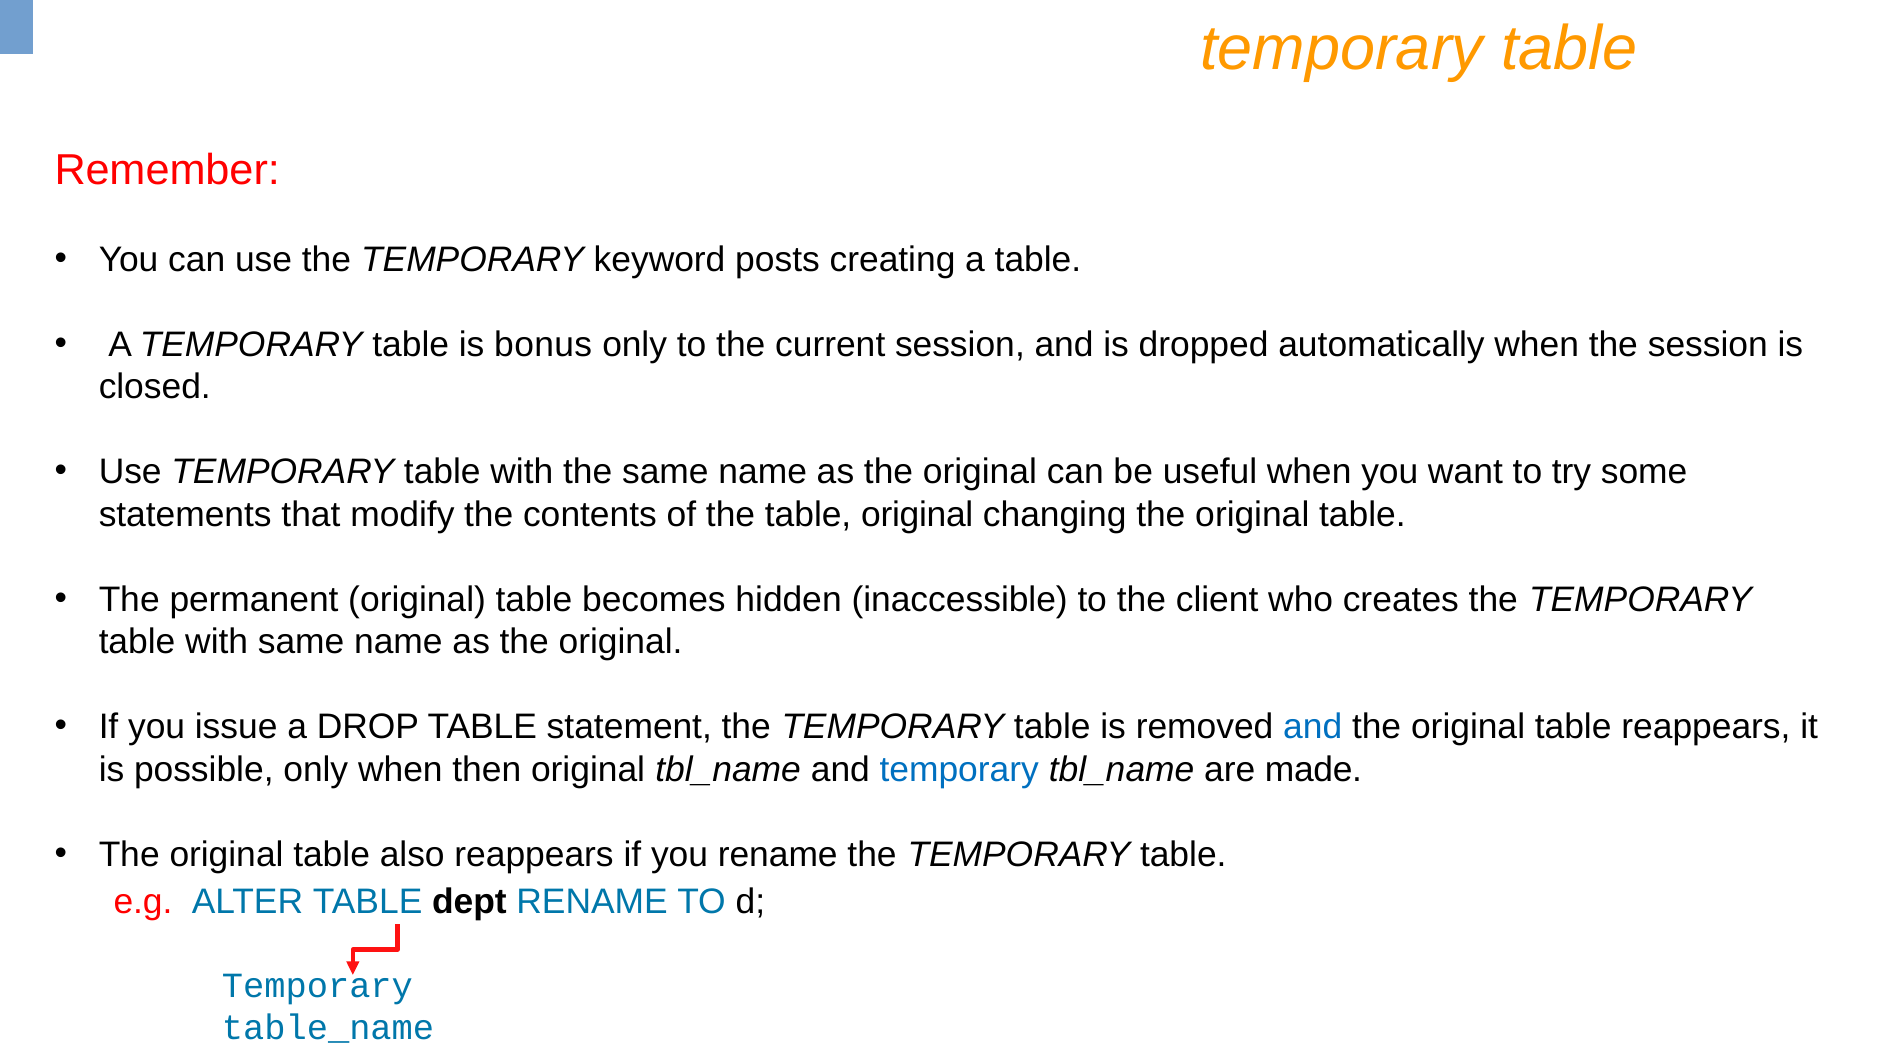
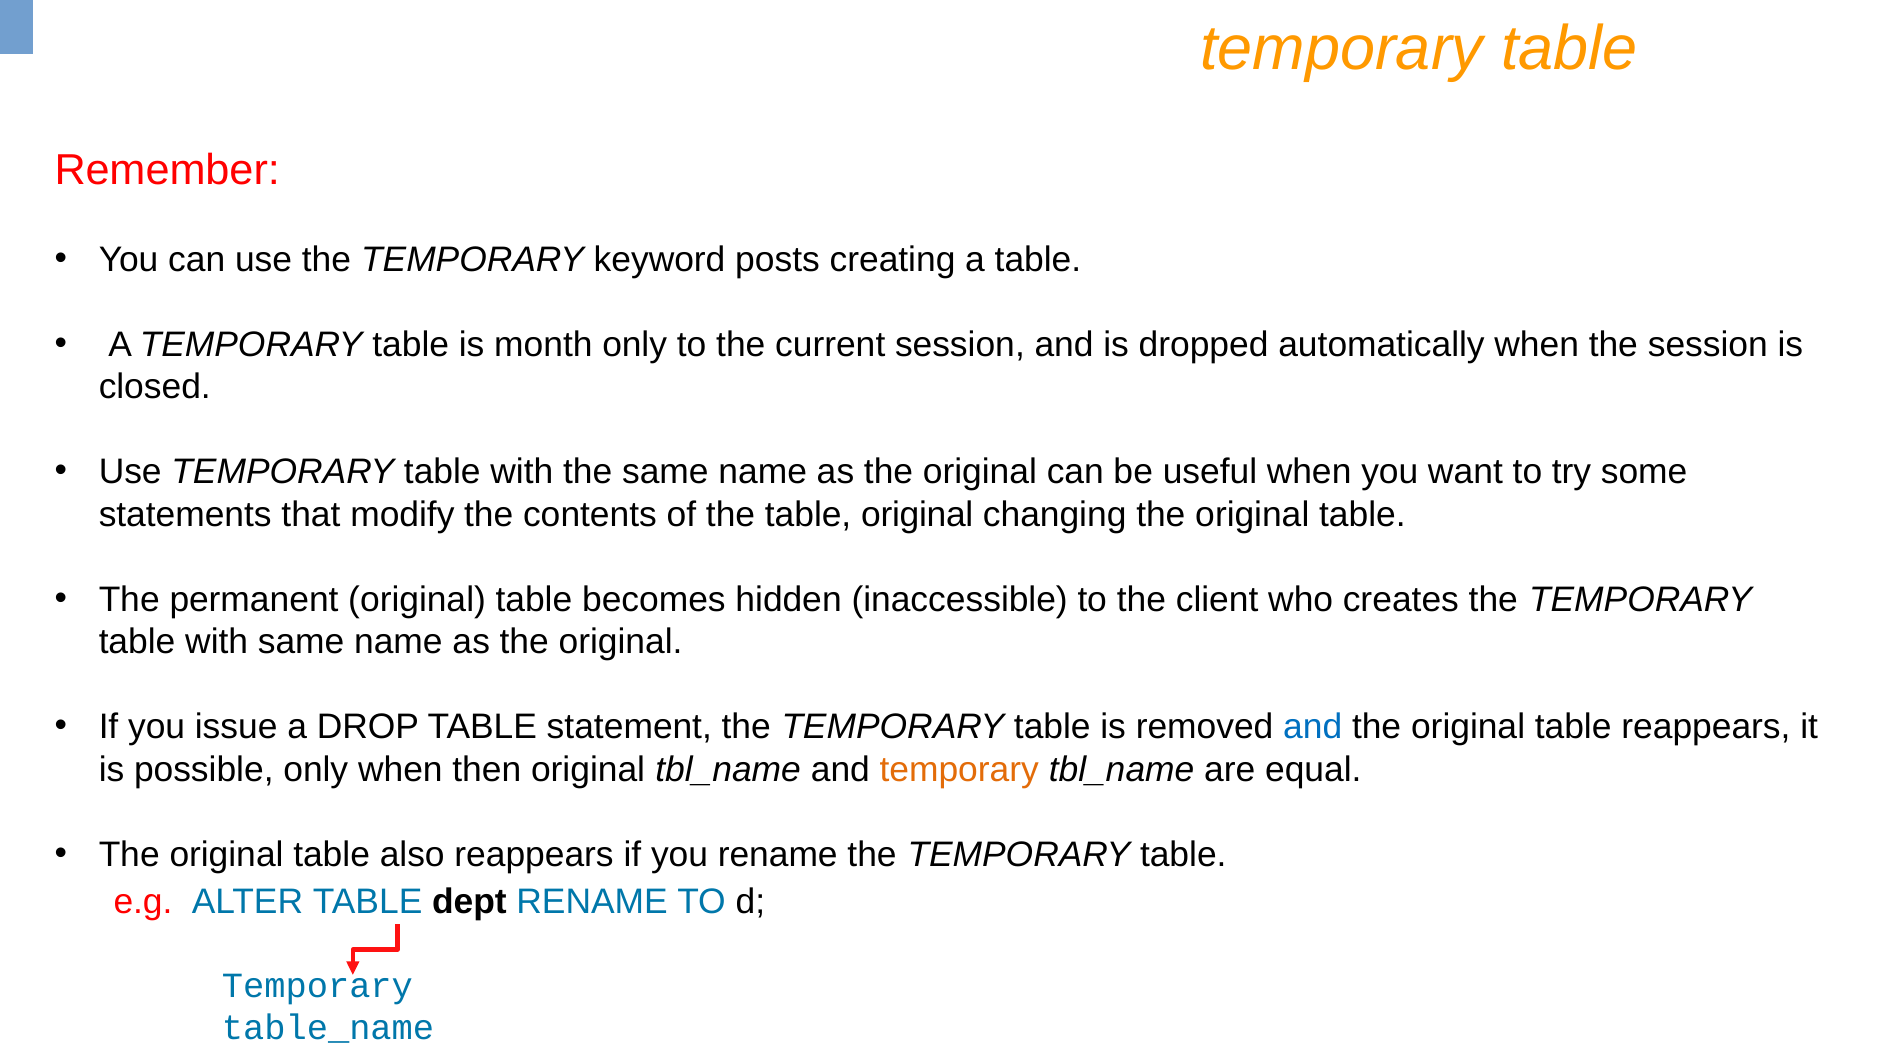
bonus: bonus -> month (543, 345)
temporary colour: blue -> orange (959, 769)
made: made -> equal (1313, 769)
